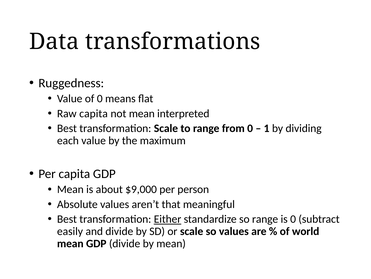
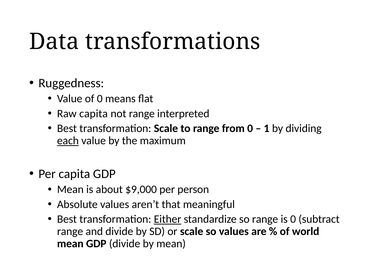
not mean: mean -> range (142, 113)
each underline: none -> present (68, 140)
easily: easily -> range (70, 231)
